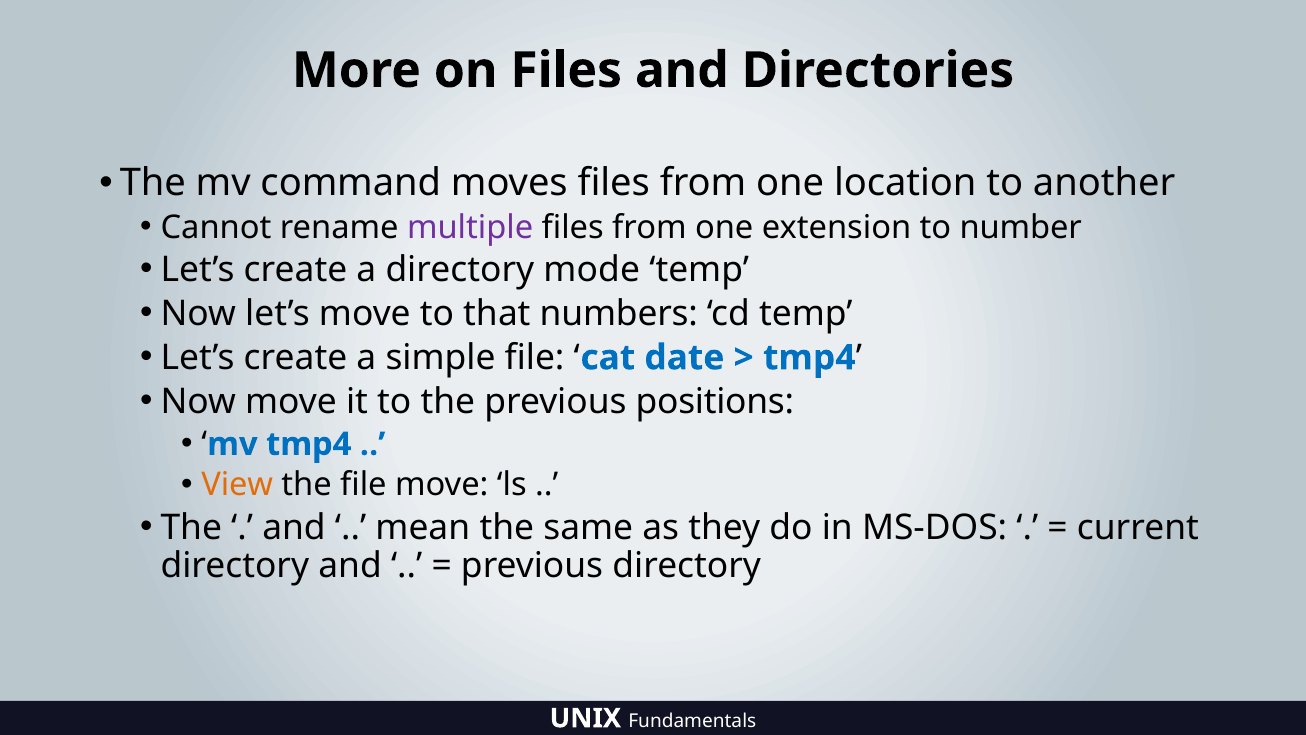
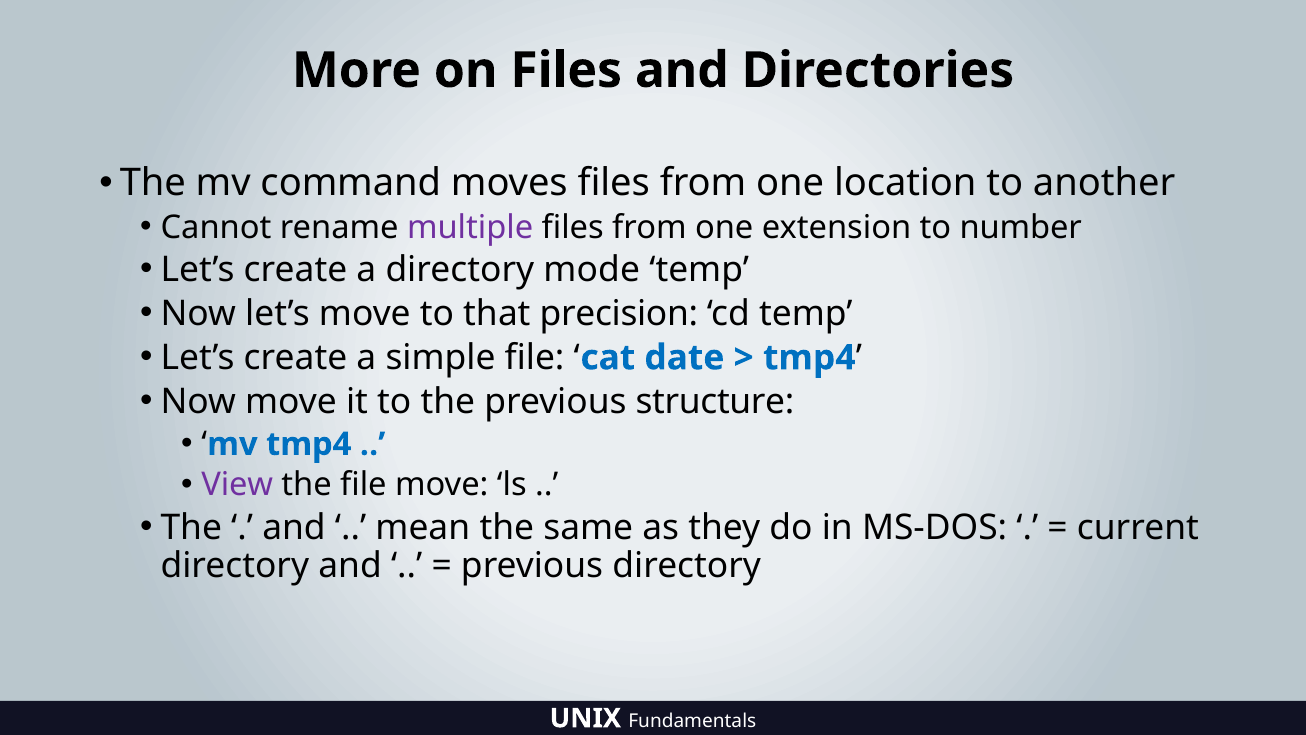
numbers: numbers -> precision (619, 314)
positions: positions -> structure (715, 401)
View colour: orange -> purple (237, 485)
